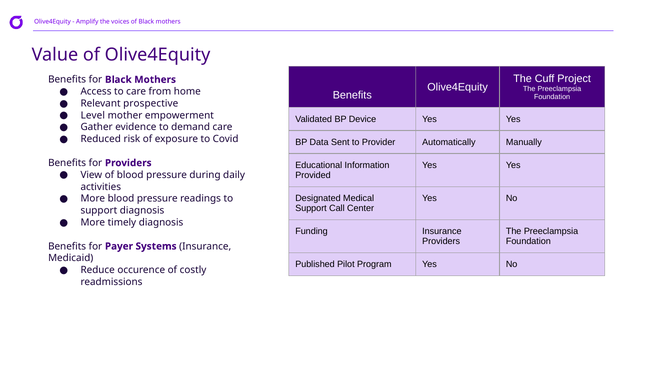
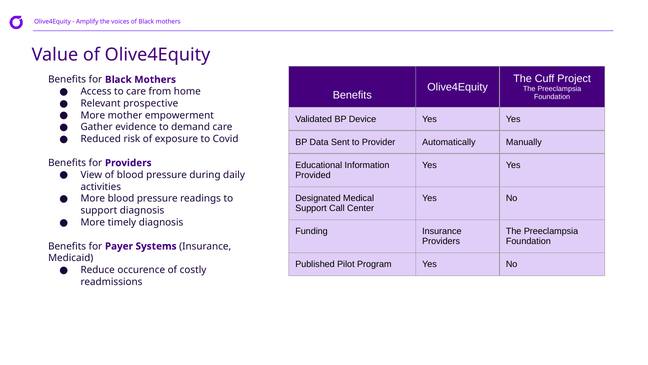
Level: Level -> More (93, 115)
